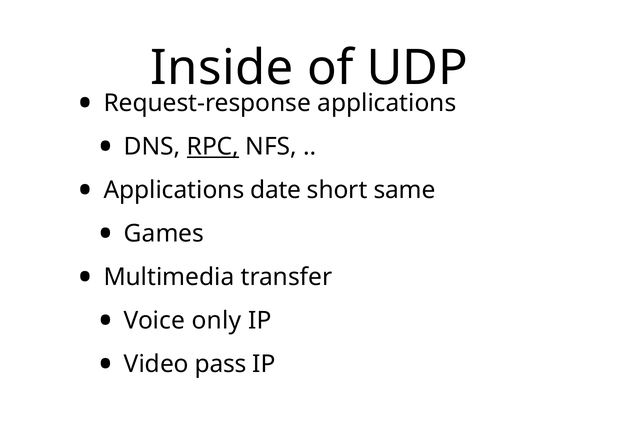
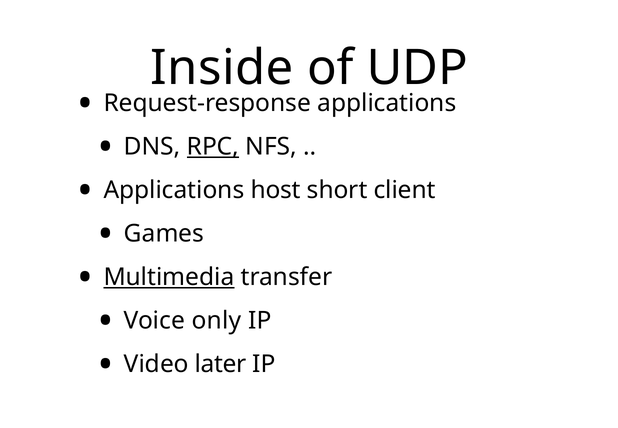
date: date -> host (276, 190)
same: same -> client (405, 190)
Multimedia underline: none -> present (169, 277)
pass: pass -> later (221, 364)
